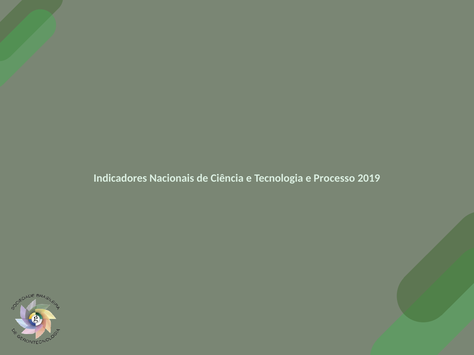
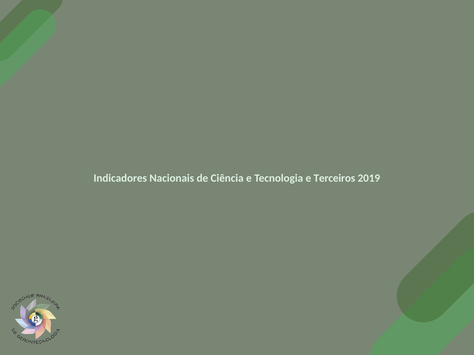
Processo: Processo -> Terceiros (334, 179)
